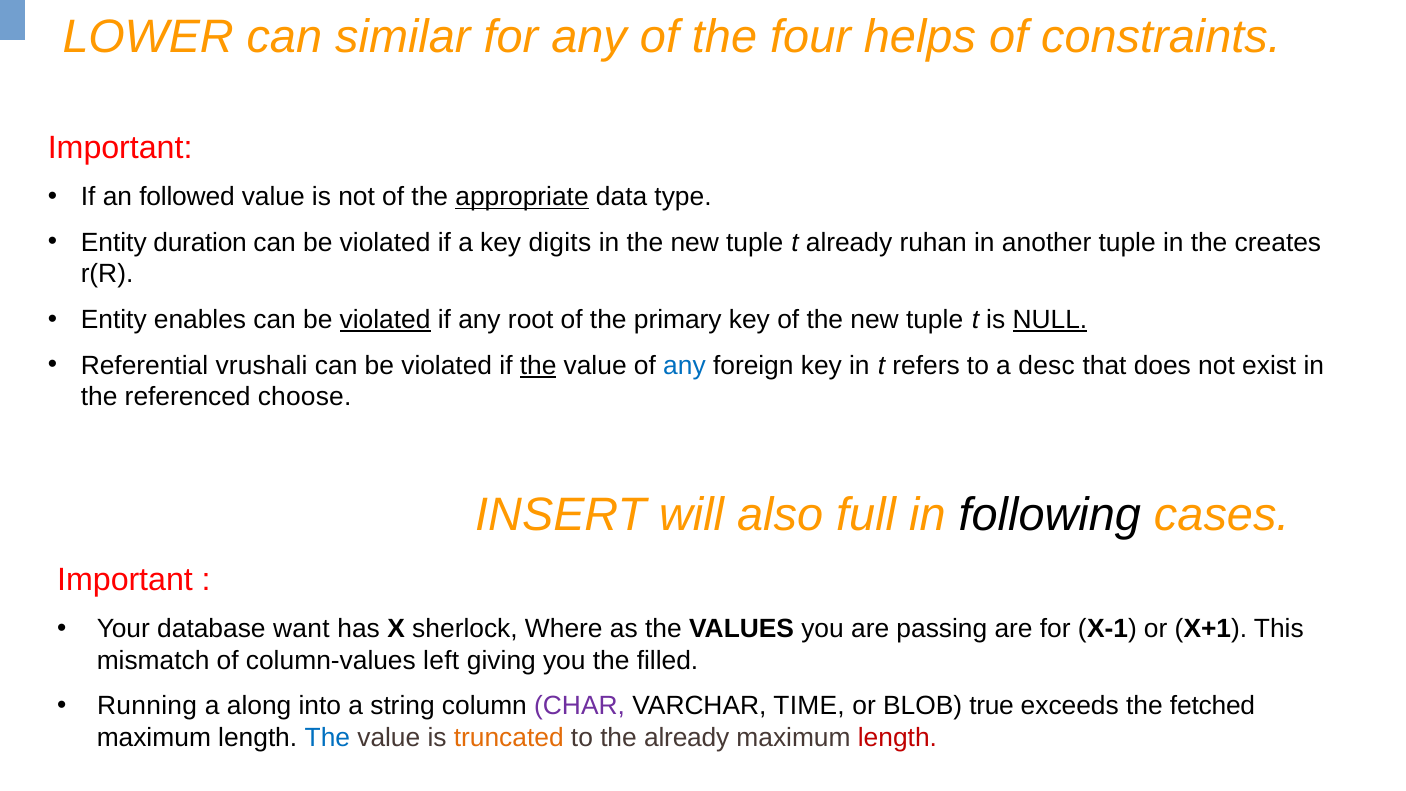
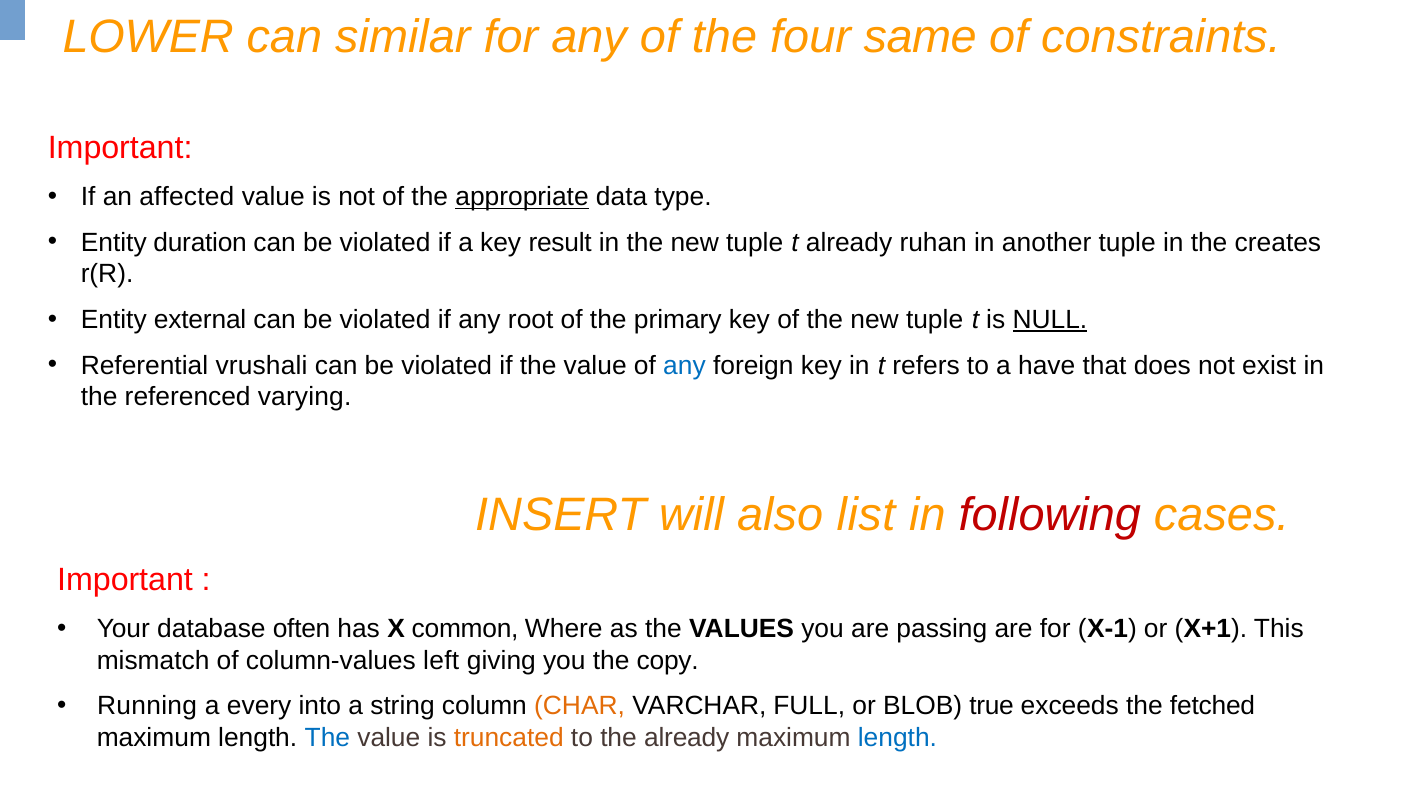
helps: helps -> same (920, 37)
followed: followed -> affected (187, 197)
digits: digits -> result (560, 243)
enables: enables -> external (200, 320)
violated underline: present -> none (385, 320)
the underline: present -> none (538, 366)
desc: desc -> have (1047, 366)
choose: choose -> varying (305, 397)
full: full -> list (866, 515)
following colour: black -> red (1050, 515)
want: want -> often (302, 629)
sherlock: sherlock -> common (465, 629)
filled: filled -> copy (668, 660)
along: along -> every (259, 706)
CHAR colour: purple -> orange (580, 706)
TIME: TIME -> FULL (809, 706)
length colour: red -> blue (897, 738)
